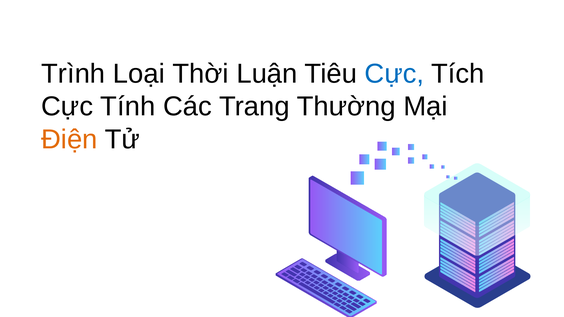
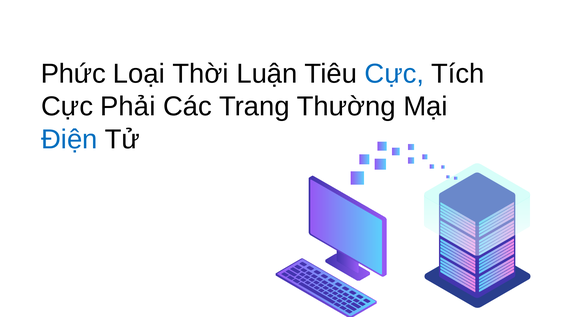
Trình: Trình -> Phức (73, 74)
Tính: Tính -> Phải (128, 107)
Điện colour: orange -> blue (69, 140)
